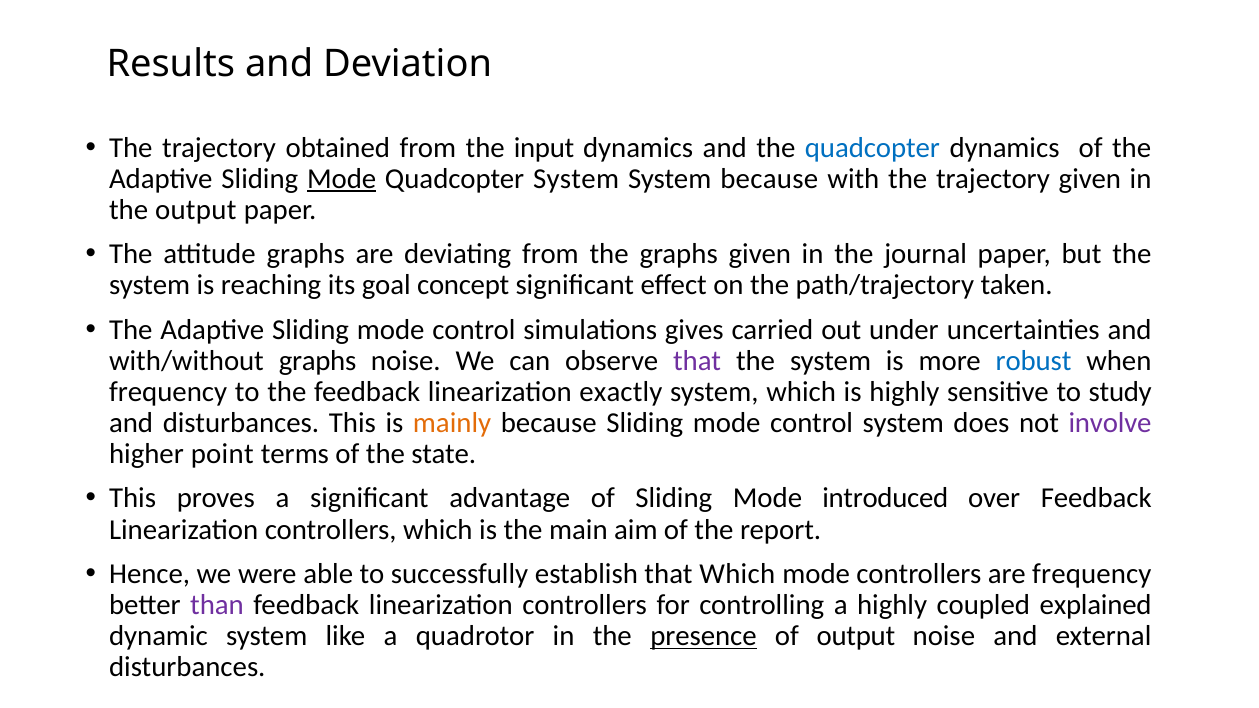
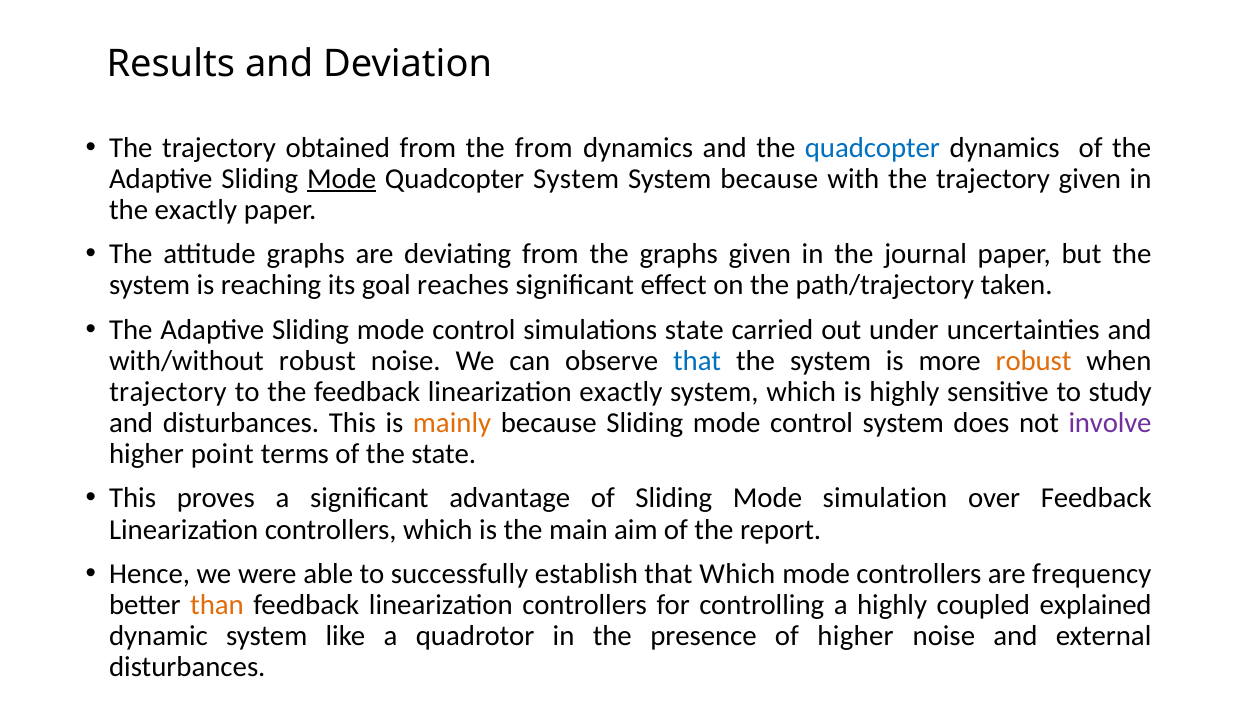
the input: input -> from (544, 148)
the output: output -> exactly (196, 210)
concept: concept -> reaches (463, 285)
simulations gives: gives -> state (694, 330)
with/without graphs: graphs -> robust (317, 361)
that colour: purple -> blue (697, 361)
robust colour: blue -> orange (1034, 361)
frequency: frequency -> trajectory (168, 392)
introduced: introduced -> simulation (885, 498)
than colour: purple -> orange (217, 605)
presence underline: present -> none (703, 636)
of output: output -> higher (856, 636)
